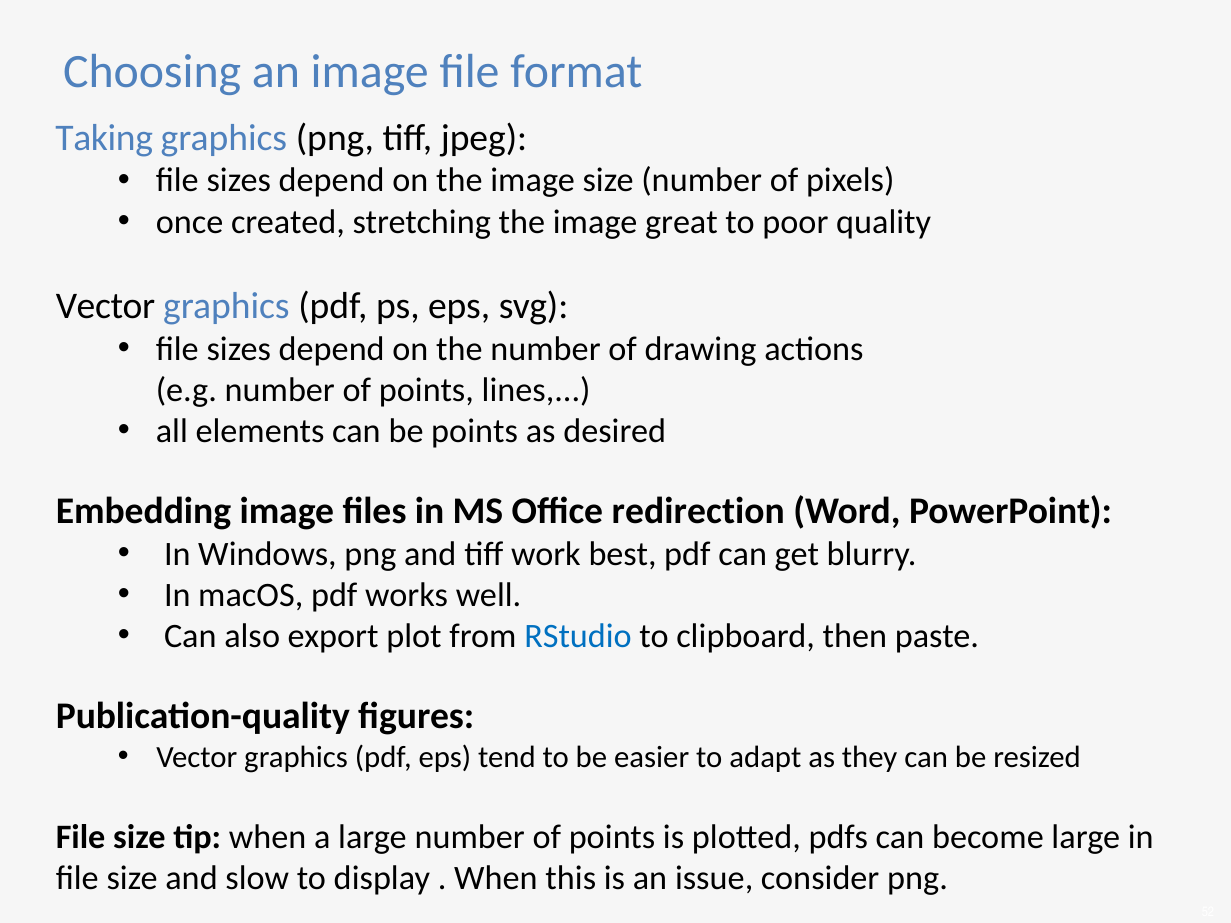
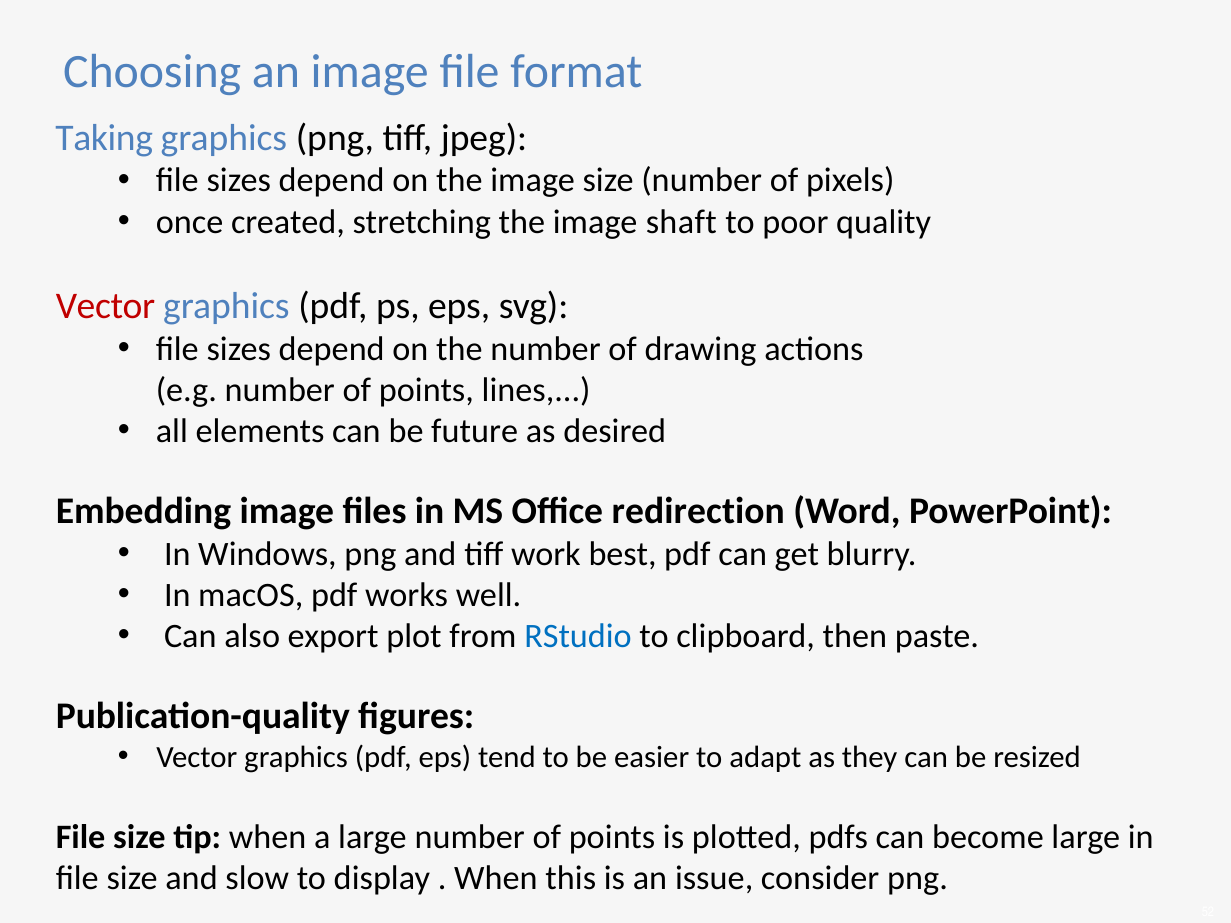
great: great -> shaft (681, 222)
Vector colour: black -> red (106, 306)
be points: points -> future (475, 431)
